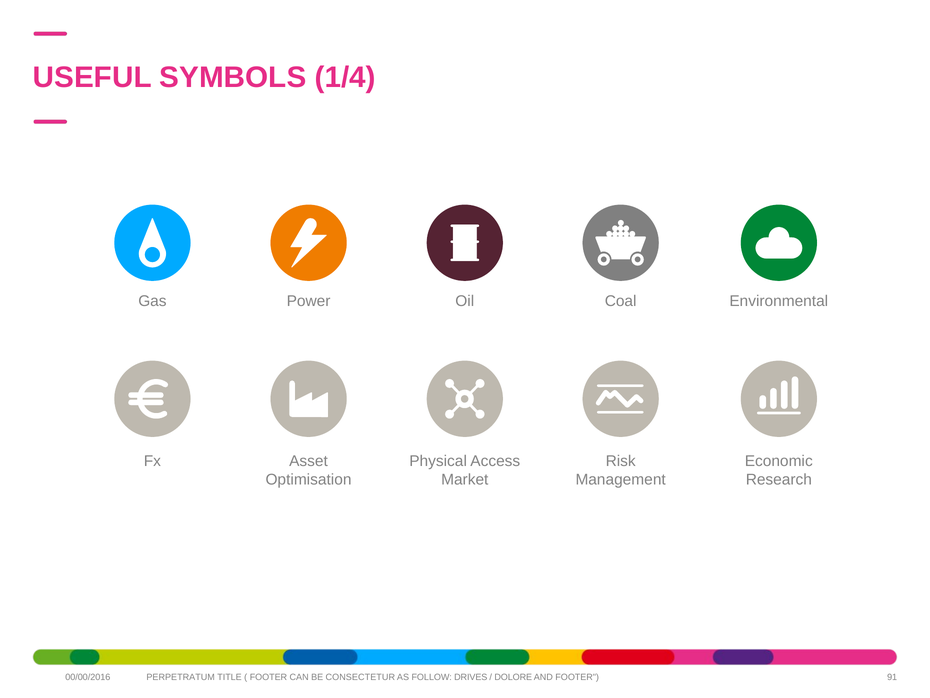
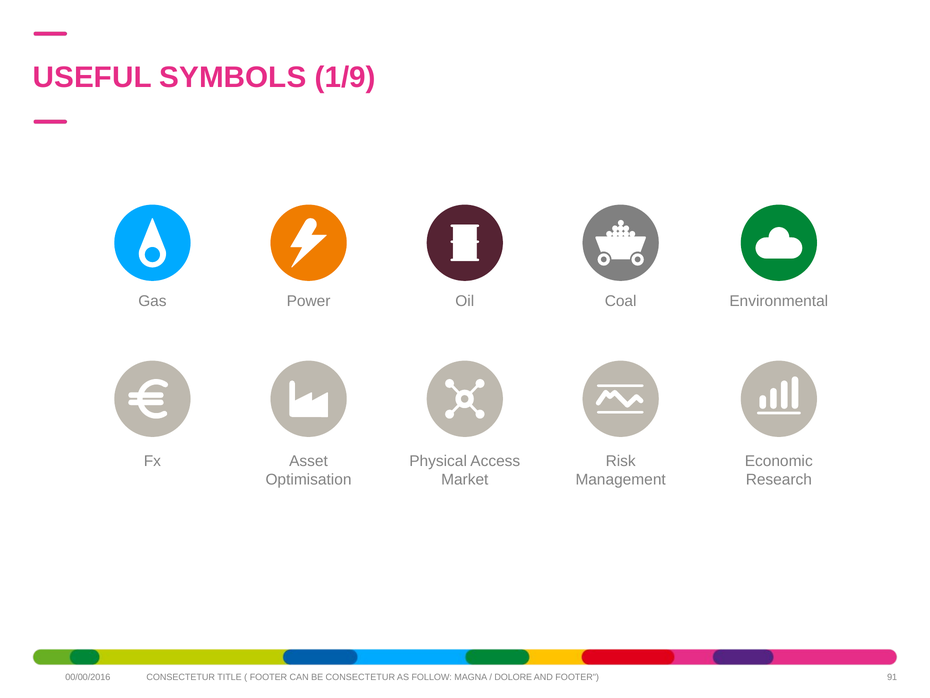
1/4: 1/4 -> 1/9 (345, 78)
PERPETRATUM: PERPETRATUM -> CONSECTETUR (181, 677)
DRIVES: DRIVES -> MAGNA (471, 677)
